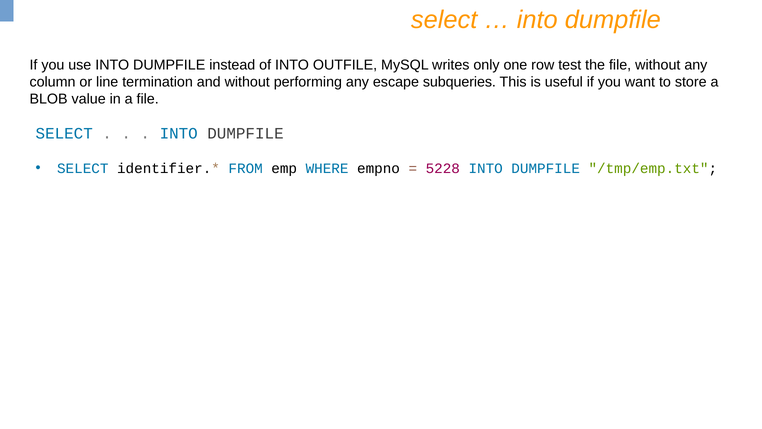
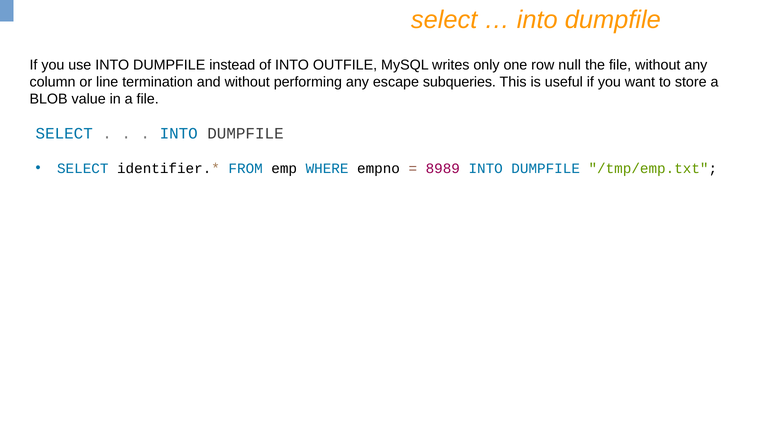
test: test -> null (570, 65)
5228: 5228 -> 8989 (443, 168)
